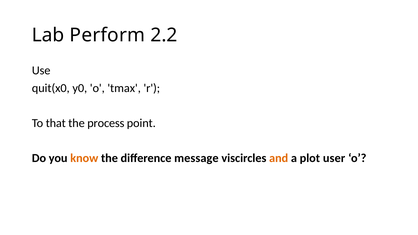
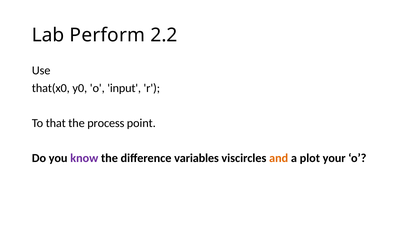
quit(x0: quit(x0 -> that(x0 (51, 88)
tmax: tmax -> input (124, 88)
know colour: orange -> purple (84, 158)
message: message -> variables (197, 158)
user: user -> your (334, 158)
